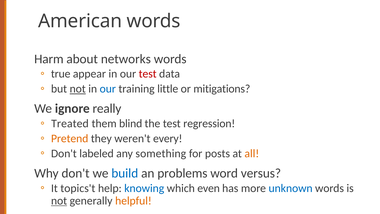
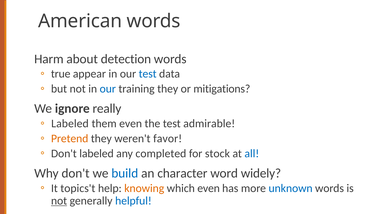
networks: networks -> detection (126, 59)
test colour: red -> blue (148, 74)
not underline: present -> none (78, 89)
training little: little -> they (168, 89)
Treated: Treated -> Labeled (70, 123)
them blind: blind -> even (131, 123)
regression: regression -> admirable (209, 123)
every: every -> favor (168, 138)
something: something -> completed (161, 153)
posts: posts -> stock (217, 153)
all colour: orange -> blue (252, 153)
problems: problems -> character (182, 173)
versus: versus -> widely (261, 173)
knowing colour: blue -> orange (144, 188)
helpful colour: orange -> blue (133, 201)
